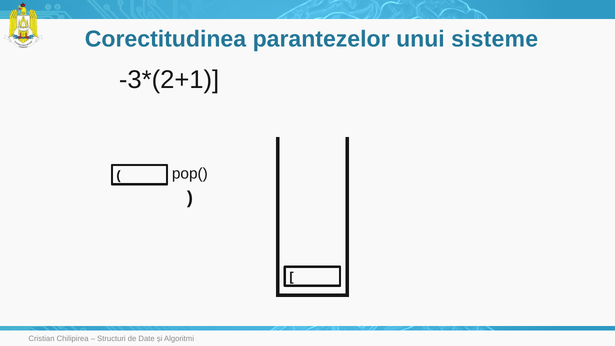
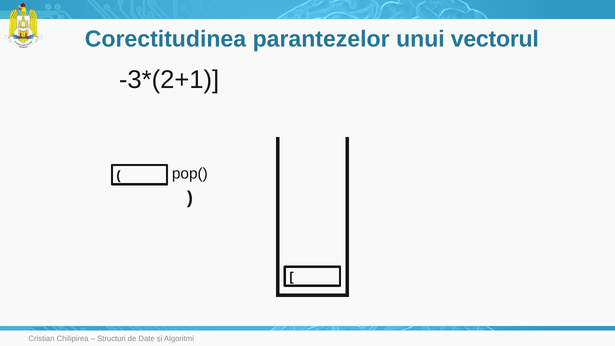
sisteme: sisteme -> vectorul (495, 39)
